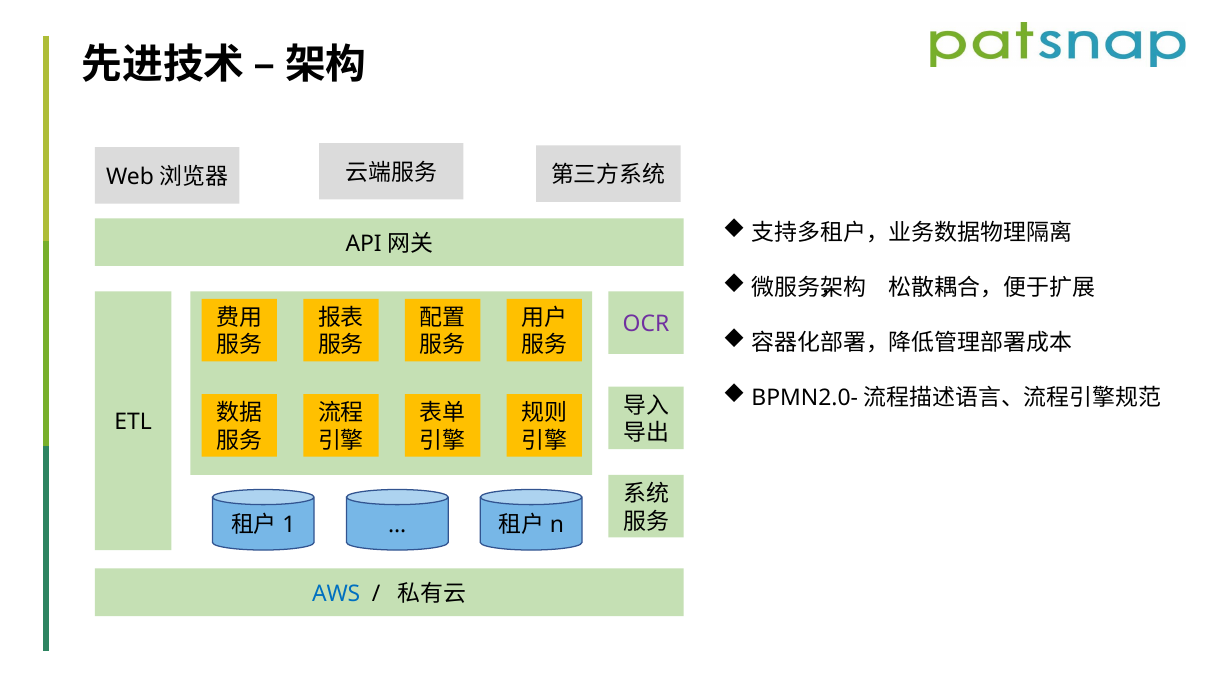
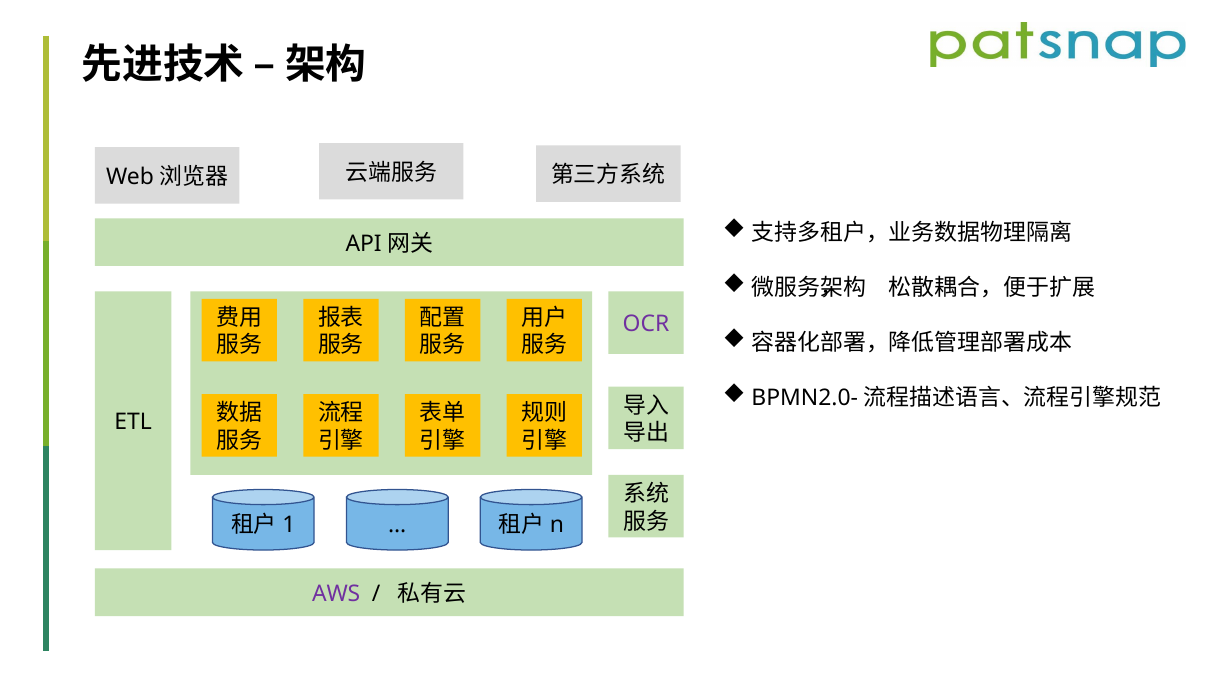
AWS colour: blue -> purple (336, 594)
